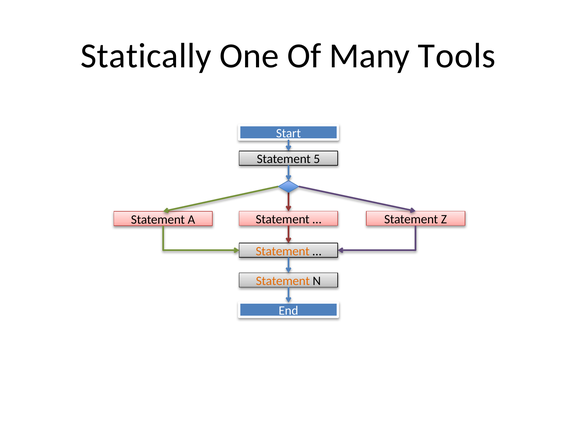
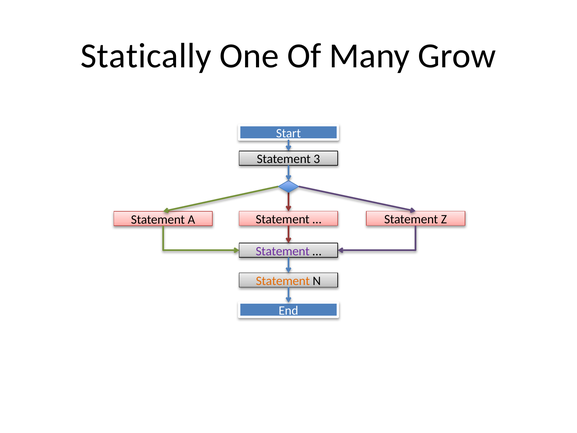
Tools: Tools -> Grow (457, 56)
5: 5 -> 3 (317, 159)
Statement colour: orange -> purple (283, 251)
